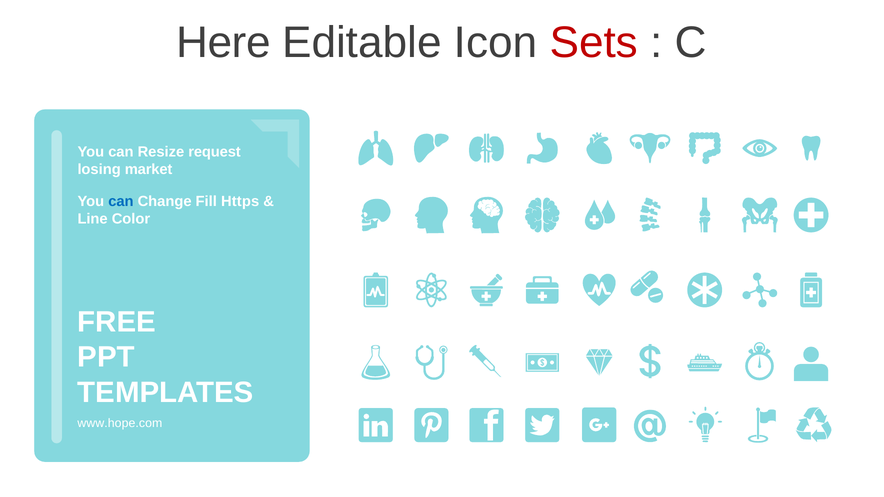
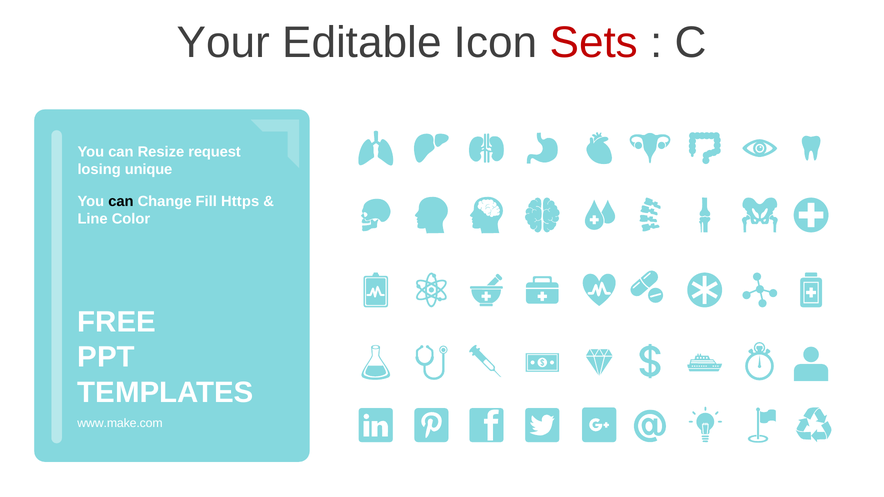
Here: Here -> Your (223, 43)
market: market -> unique (149, 169)
can colour: blue -> black (121, 201)
www.hope.com: www.hope.com -> www.make.com (120, 423)
